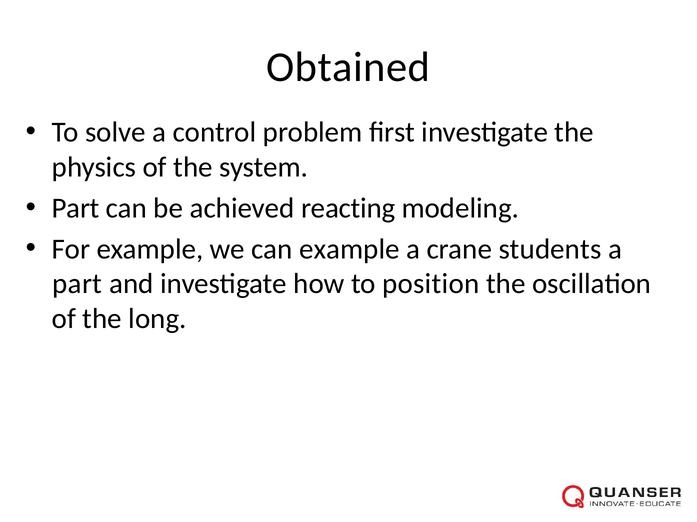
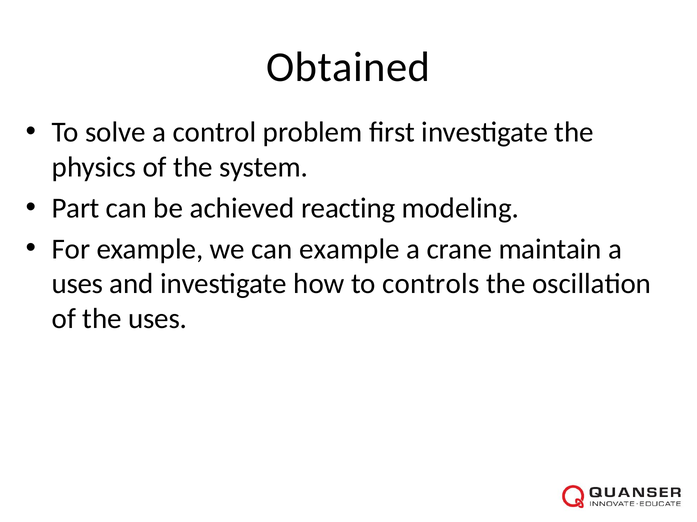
students: students -> maintain (550, 249)
part: part -> uses (77, 284)
position: position -> controls (431, 284)
the long: long -> uses (158, 319)
